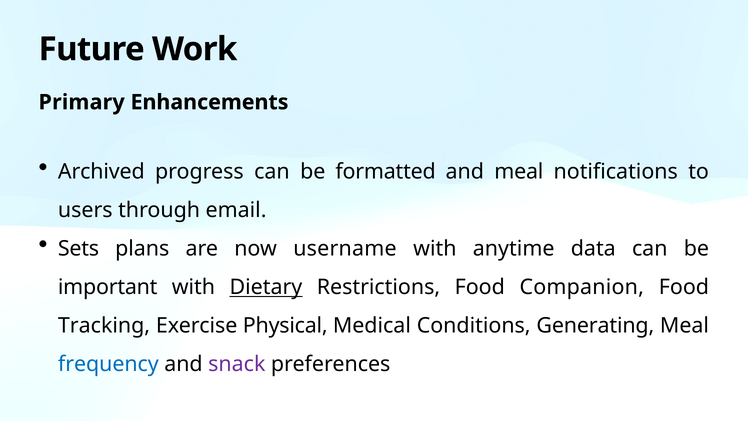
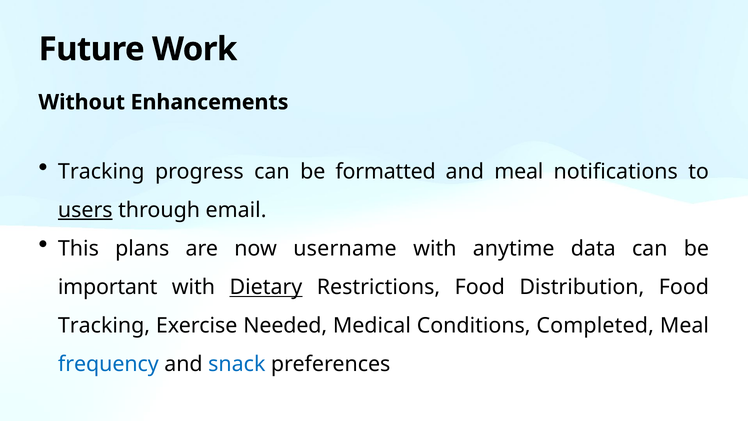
Primary: Primary -> Without (82, 102)
Archived: Archived -> Tracking (101, 171)
users underline: none -> present (85, 210)
Sets: Sets -> This (78, 249)
Companion: Companion -> Distribution (582, 287)
Physical: Physical -> Needed (285, 326)
Generating: Generating -> Completed (595, 326)
snack colour: purple -> blue (237, 364)
